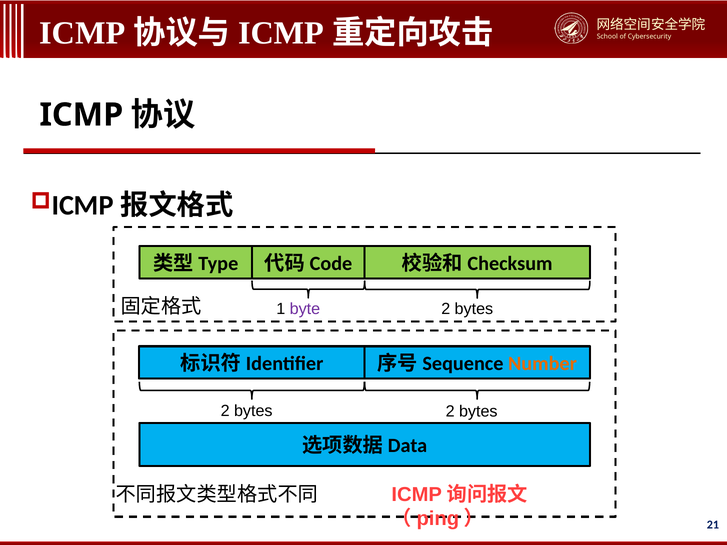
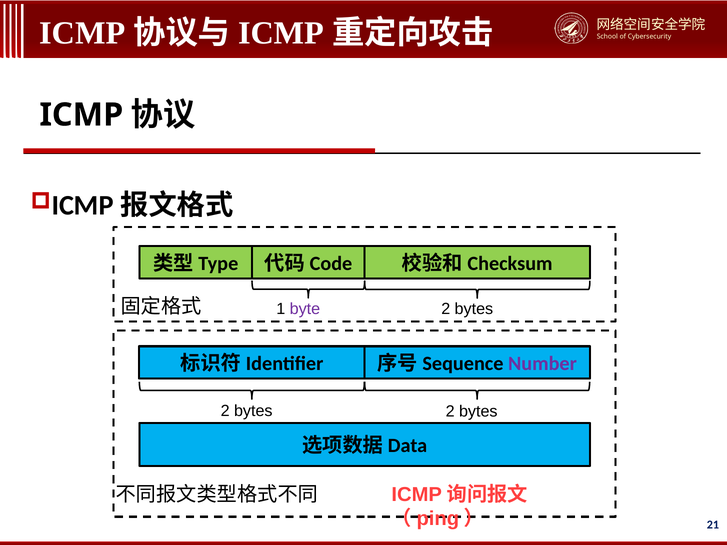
Number colour: orange -> purple (542, 364)
